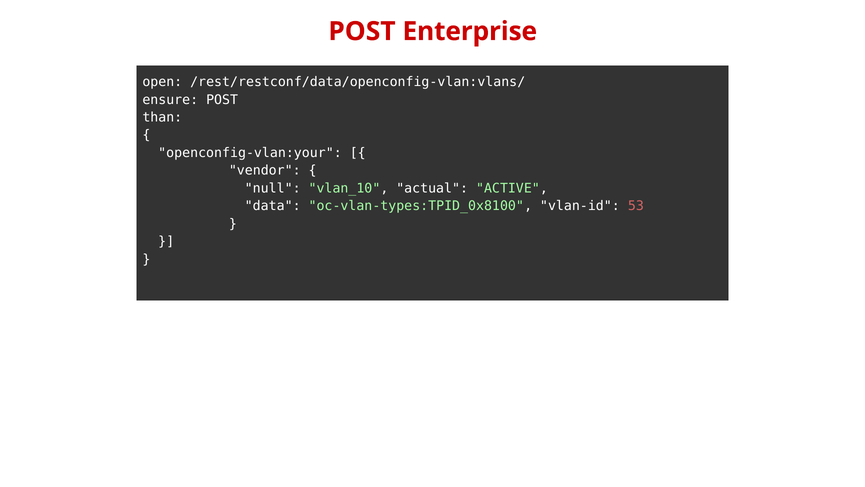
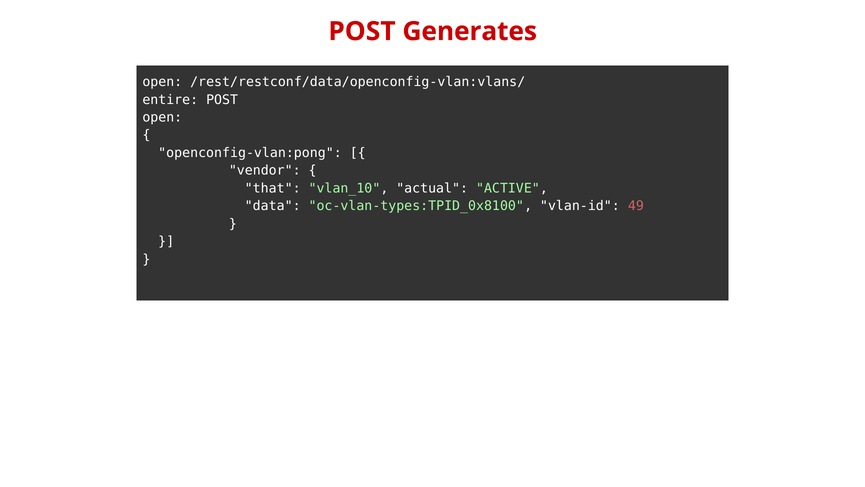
Enterprise: Enterprise -> Generates (470, 31)
ensure: ensure -> entire (170, 100)
than: than -> open (162, 117)
openconfig-vlan:your: openconfig-vlan:your -> openconfig-vlan:pong (250, 153)
null: null -> that (273, 188)
53: 53 -> 49 (636, 206)
